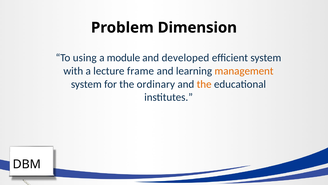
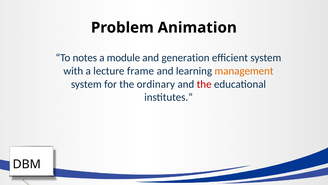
Dimension: Dimension -> Animation (197, 28)
using: using -> notes (85, 58)
developed: developed -> generation (186, 58)
the colour: orange -> red (204, 84)
